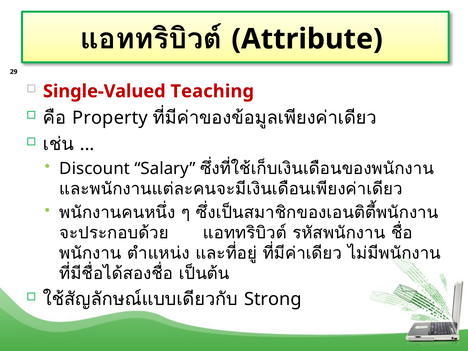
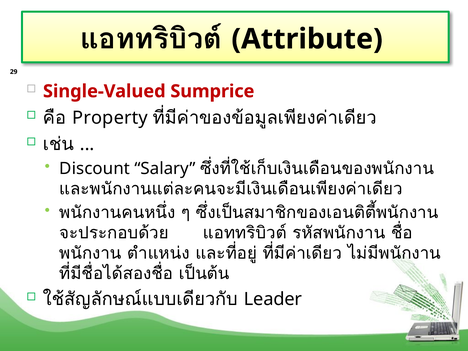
Teaching: Teaching -> Sumprice (212, 91)
Strong: Strong -> Leader (273, 299)
